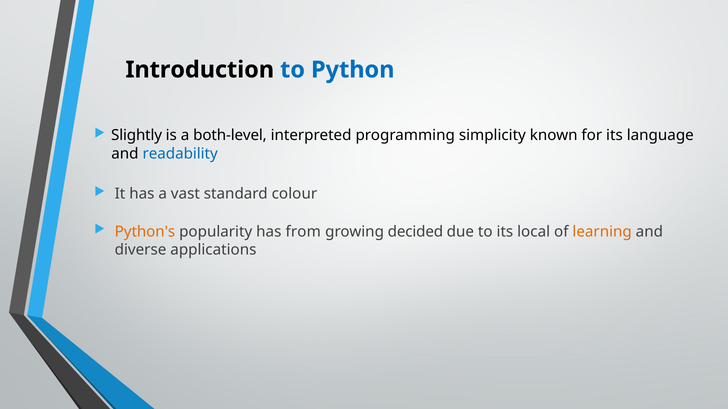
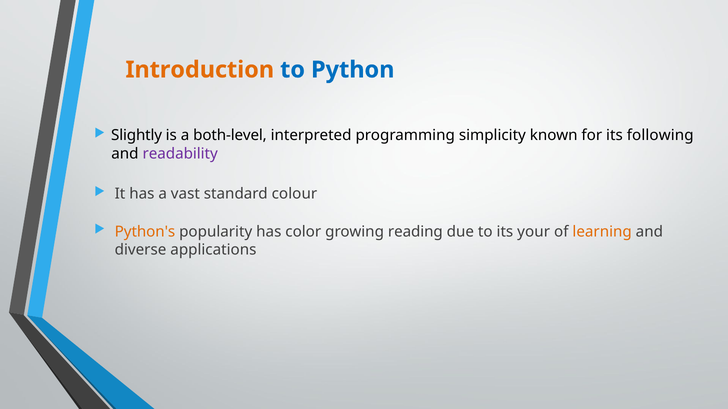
Introduction colour: black -> orange (200, 70)
language: language -> following (660, 136)
readability colour: blue -> purple (180, 154)
from: from -> color (303, 232)
decided: decided -> reading (415, 232)
local: local -> your (534, 232)
